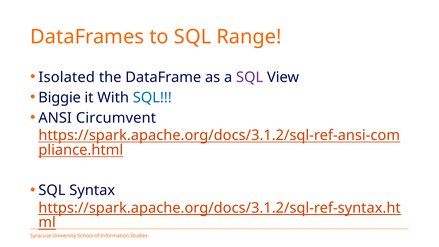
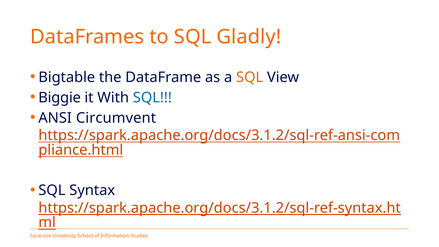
Range: Range -> Gladly (249, 37)
Isolated: Isolated -> Bigtable (67, 77)
SQL colour: purple -> orange (250, 77)
